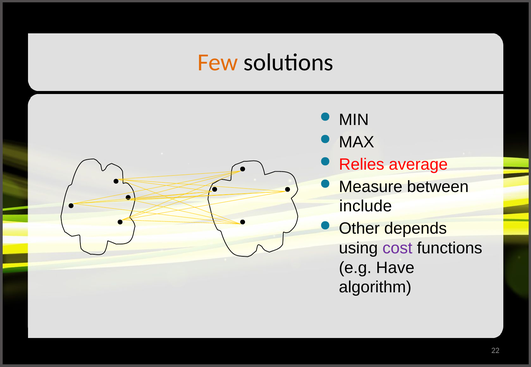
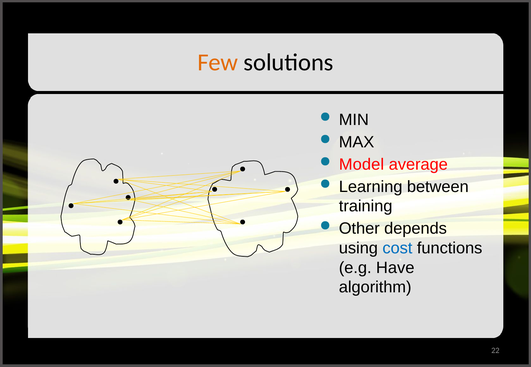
Relies: Relies -> Model (362, 165)
Measure: Measure -> Learning (371, 187)
include: include -> training (366, 207)
cost colour: purple -> blue (397, 249)
